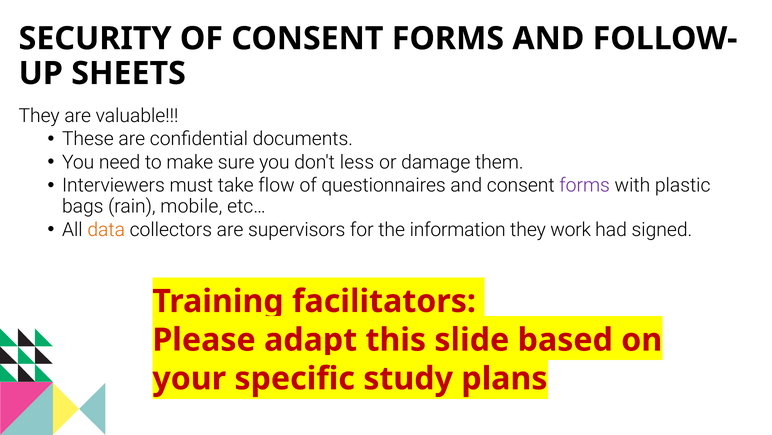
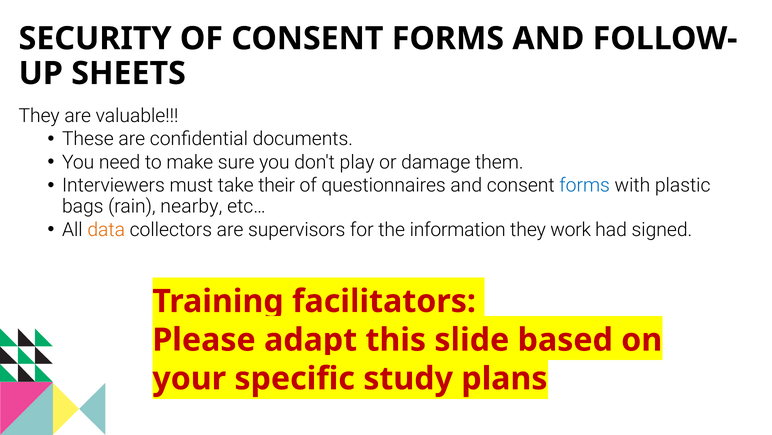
less: less -> play (357, 162)
flow: flow -> their (277, 185)
forms colour: purple -> blue (585, 185)
mobile: mobile -> nearby (191, 206)
